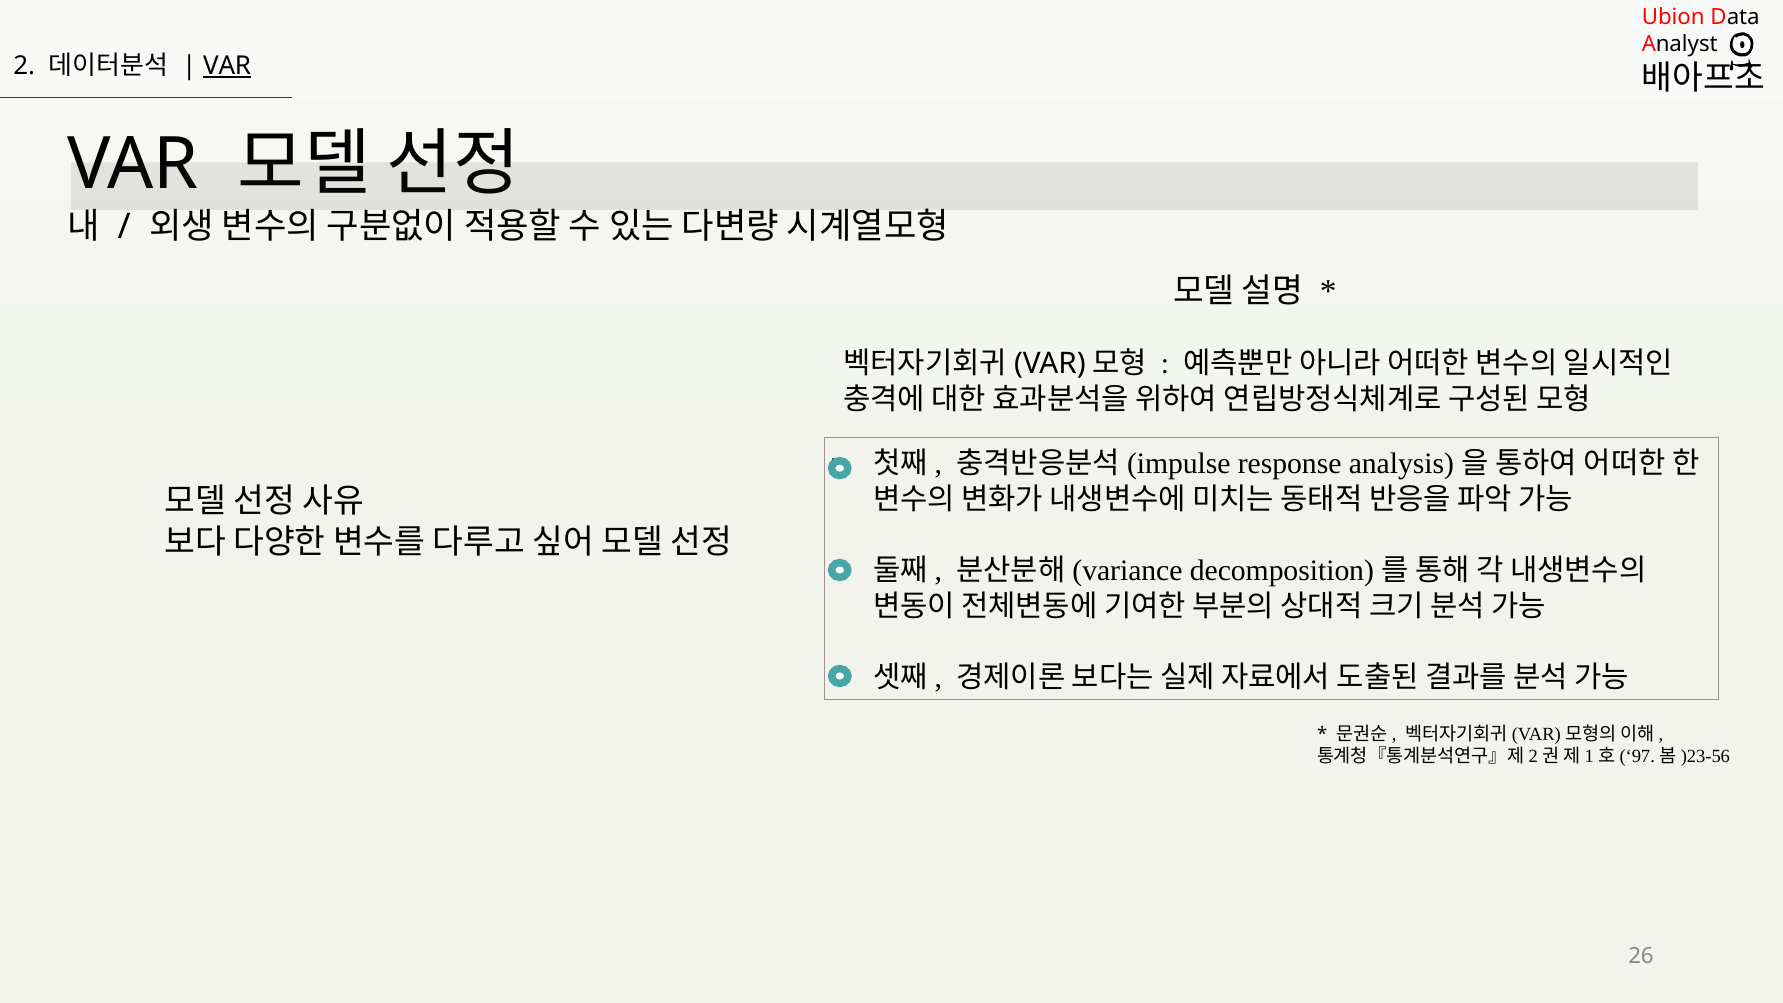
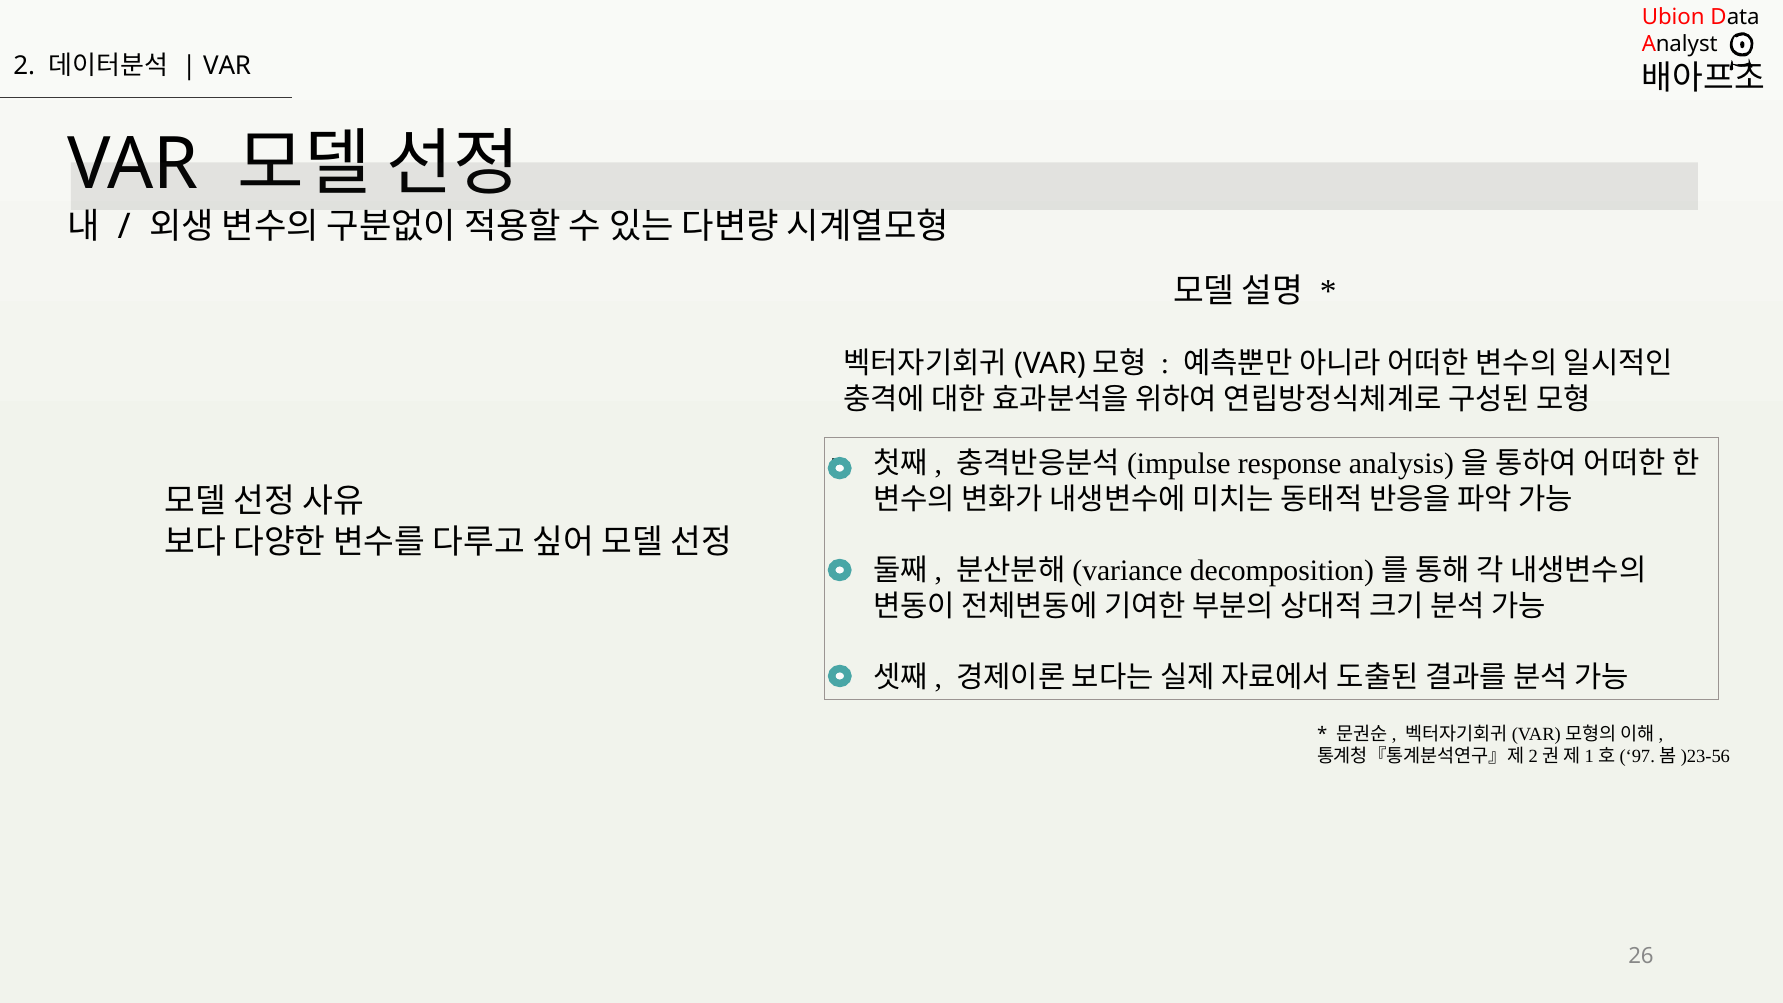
VAR underline: present -> none (227, 66)
